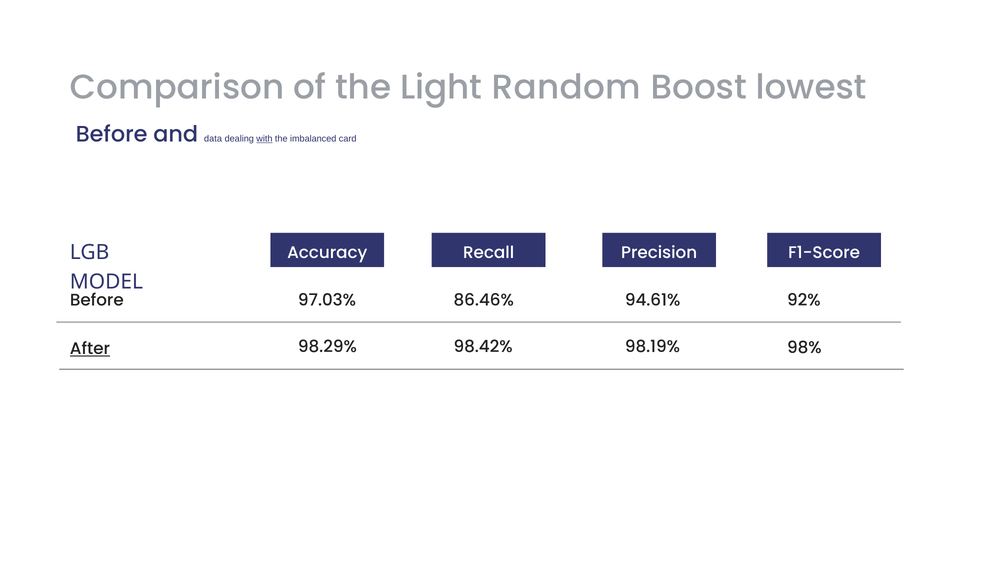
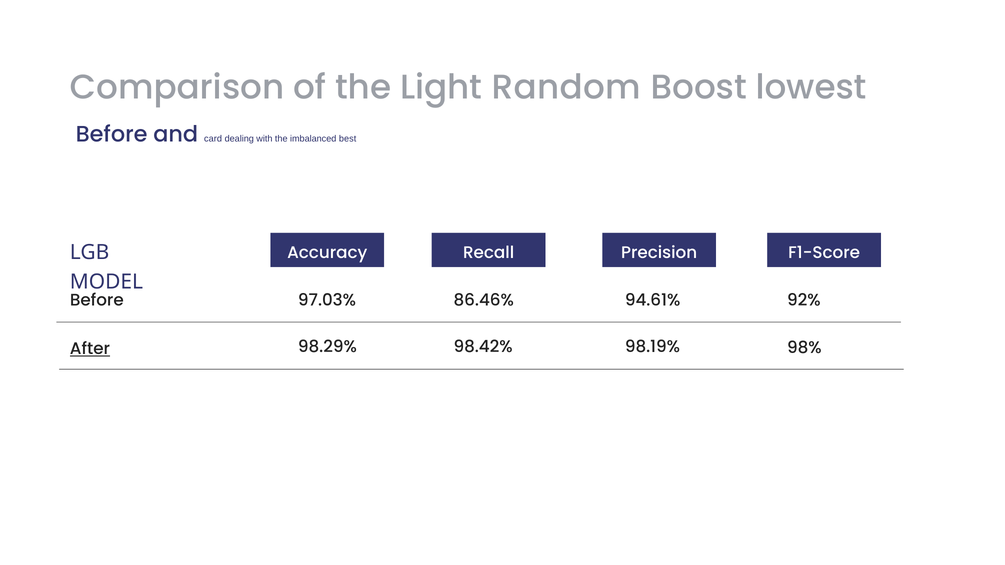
data: data -> card (213, 139)
with underline: present -> none (264, 139)
card: card -> best (348, 139)
